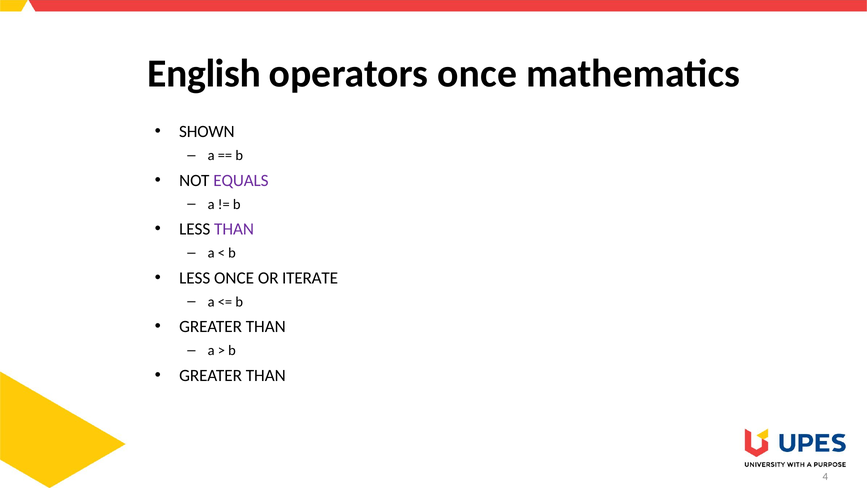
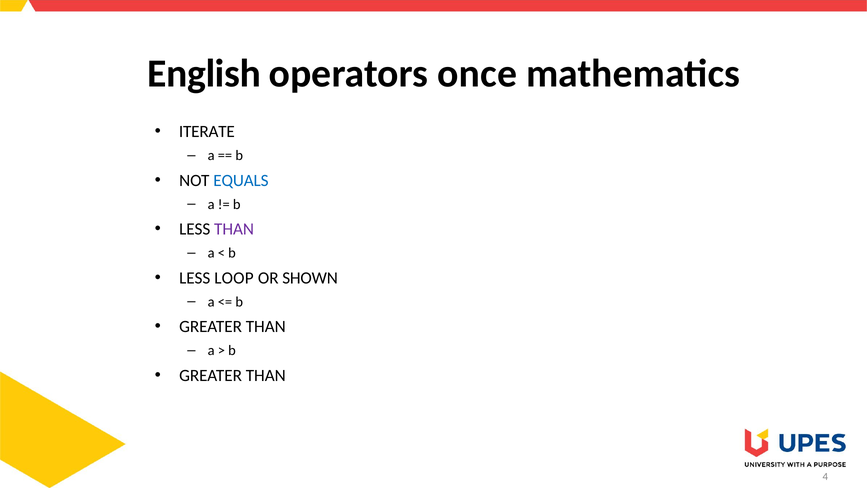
SHOWN: SHOWN -> ITERATE (207, 132)
EQUALS colour: purple -> blue (241, 180)
LESS ONCE: ONCE -> LOOP (234, 278)
ITERATE: ITERATE -> SHOWN (310, 278)
